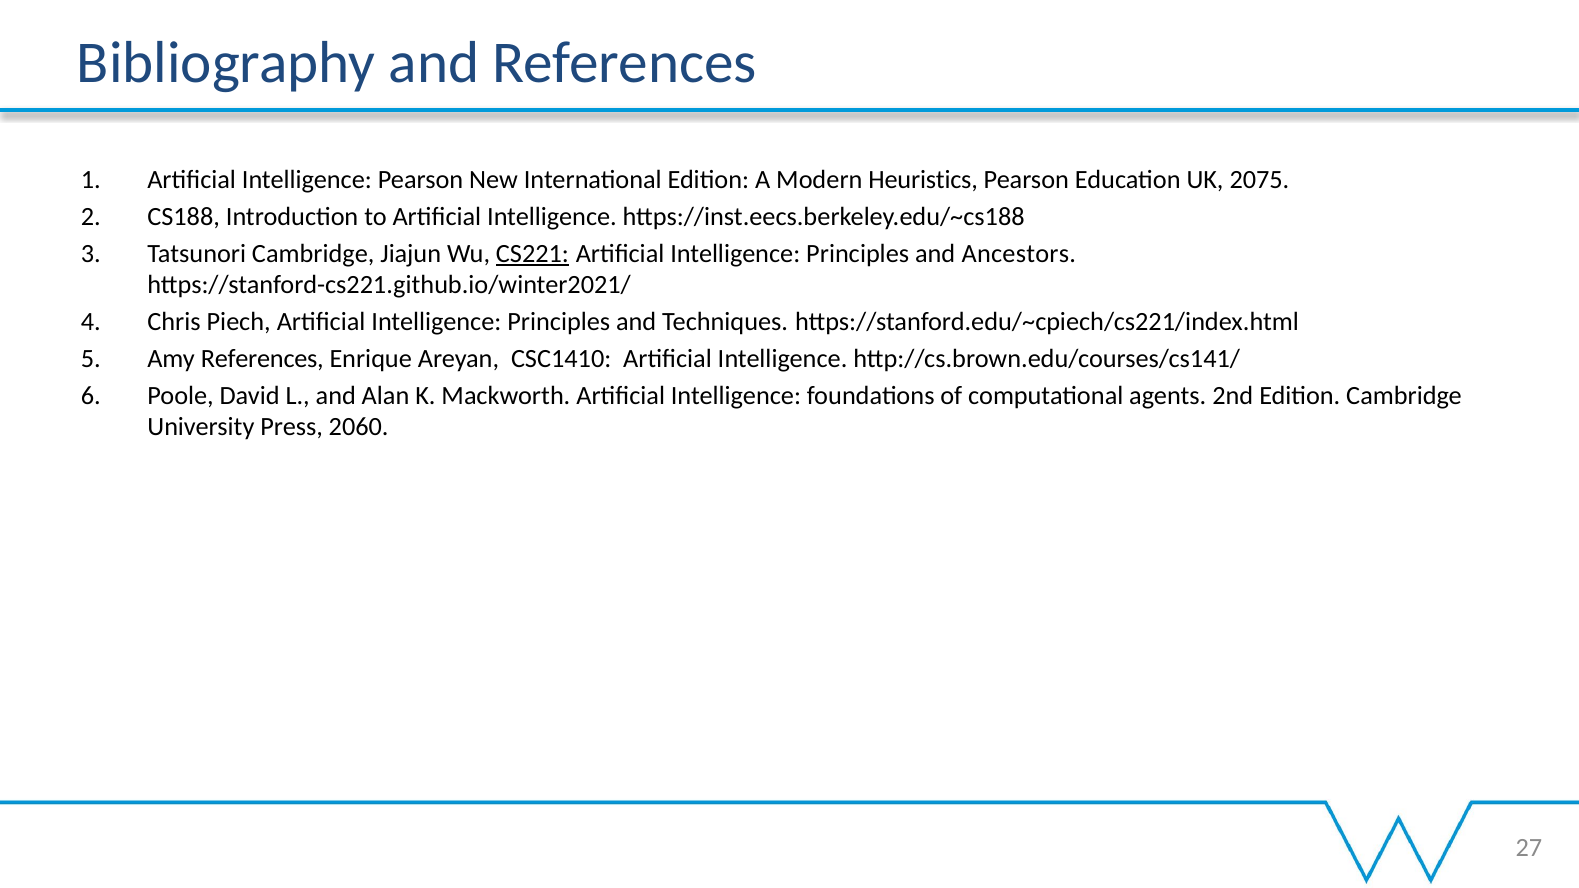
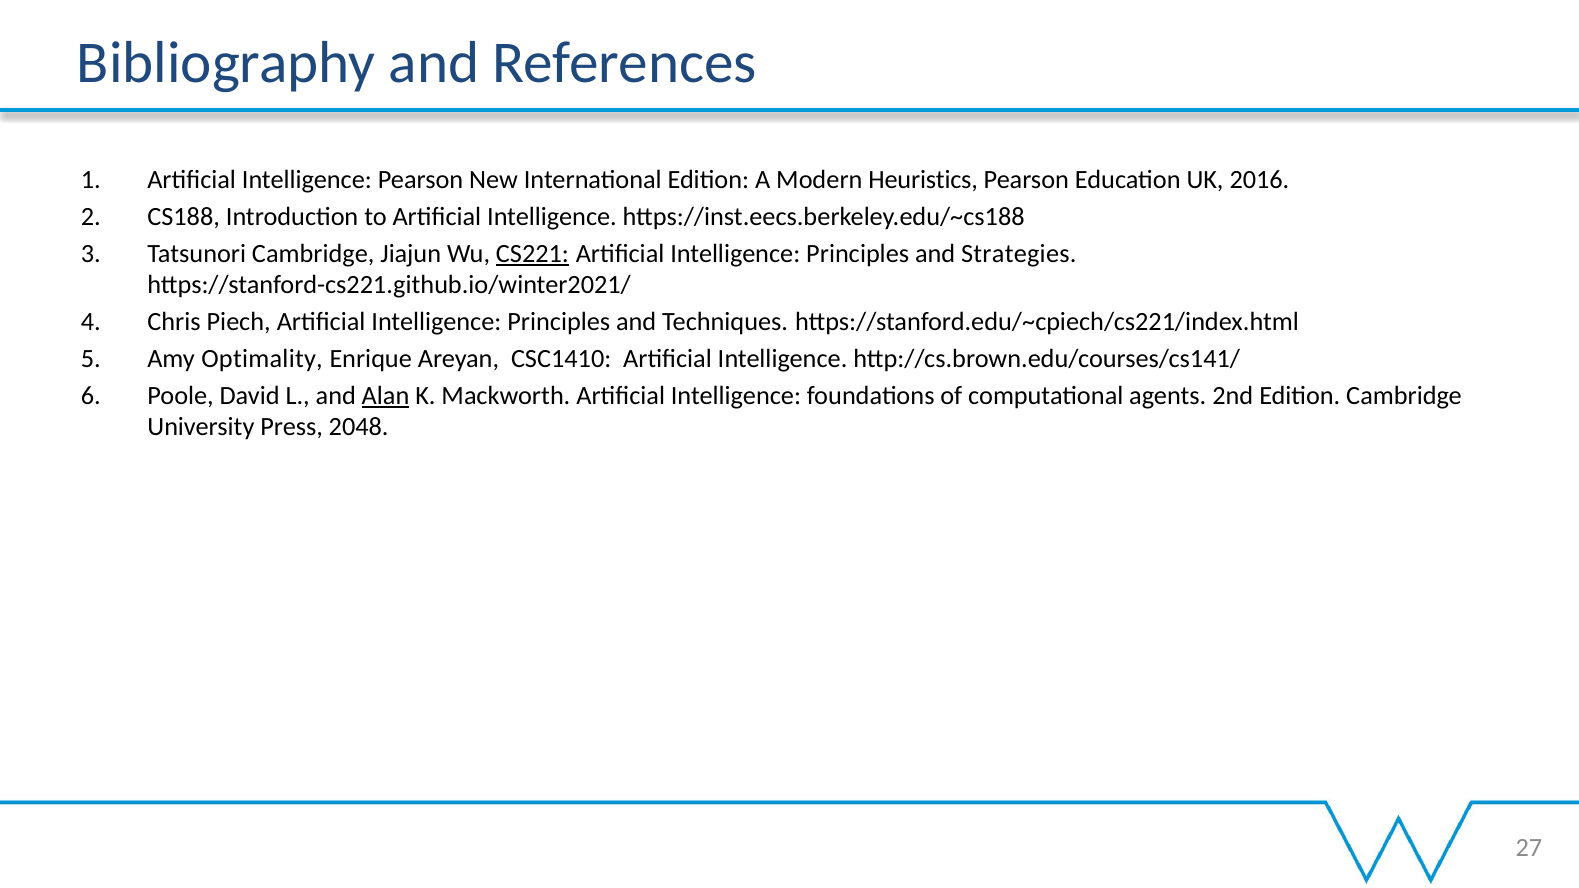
2075: 2075 -> 2016 (1259, 180)
Ancestors: Ancestors -> Strategies (1019, 254)
Amy References: References -> Optimality (262, 359)
Alan underline: none -> present (386, 396)
2060: 2060 -> 2048 (359, 427)
